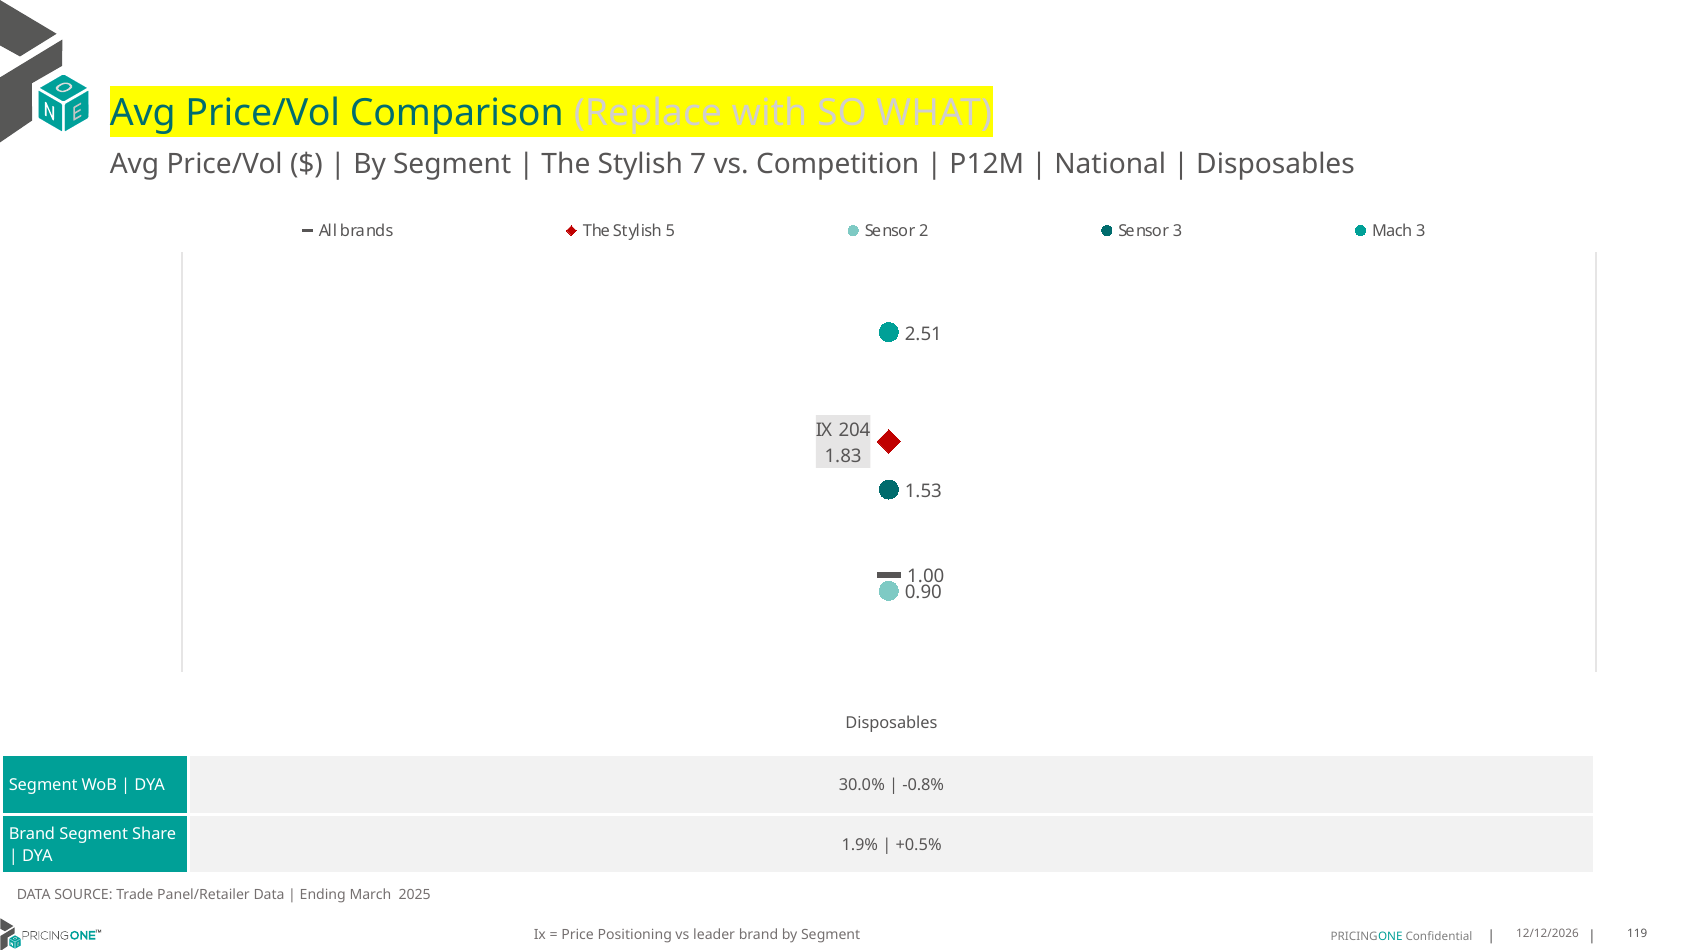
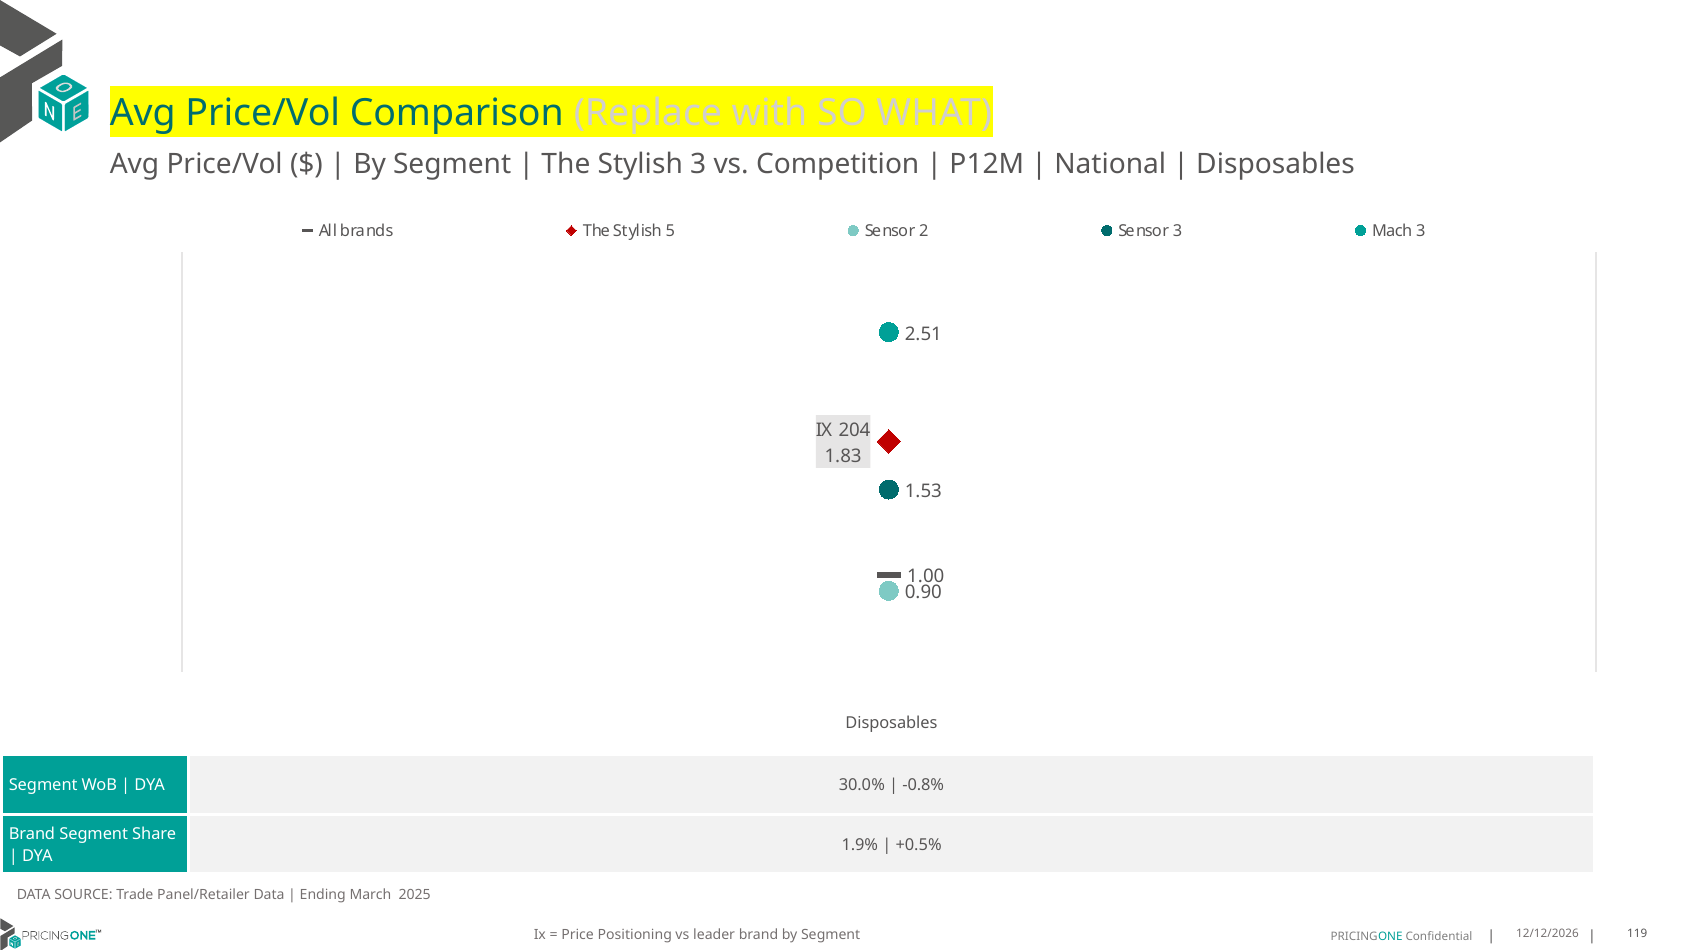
Stylish 7: 7 -> 3 (698, 165)
